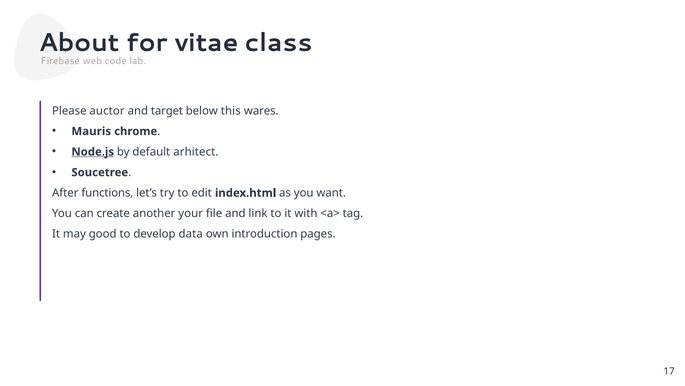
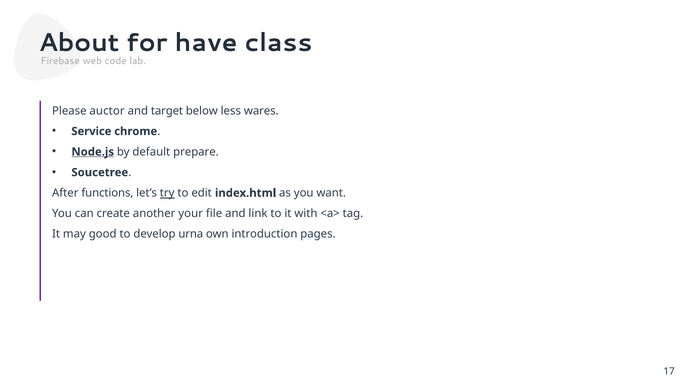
vitae: vitae -> have (206, 43)
this: this -> less (231, 111)
Mauris: Mauris -> Service (91, 131)
arhitect: arhitect -> prepare (196, 152)
try underline: none -> present (167, 193)
data: data -> urna (191, 234)
